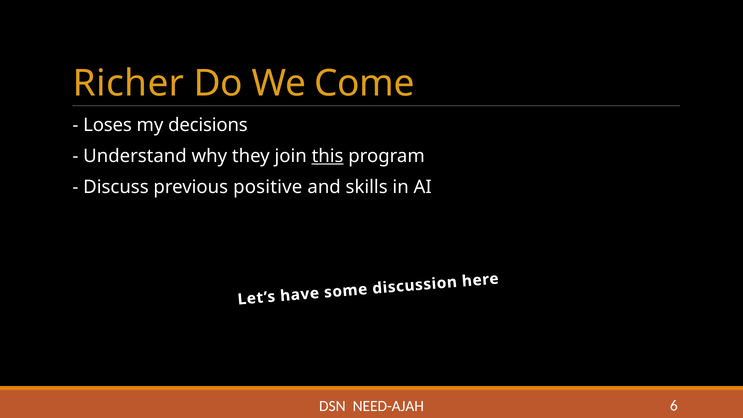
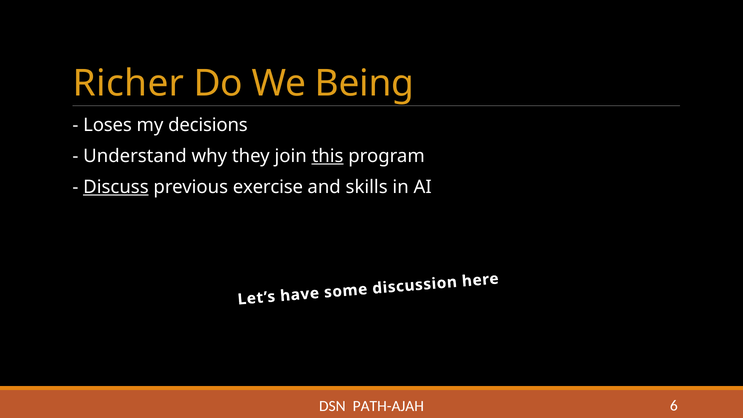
Come: Come -> Being (365, 83)
Discuss underline: none -> present (116, 187)
positive: positive -> exercise (268, 187)
NEED-AJAH: NEED-AJAH -> PATH-AJAH (388, 406)
